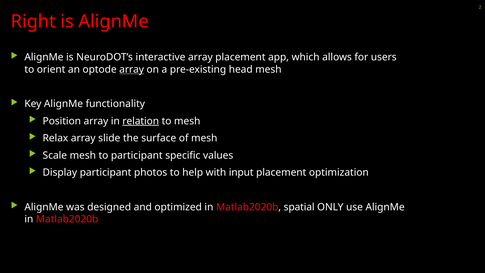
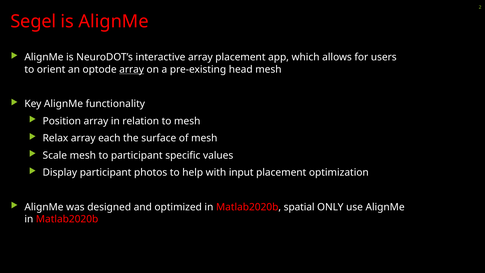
Right: Right -> Segel (33, 22)
relation underline: present -> none (141, 121)
slide: slide -> each (109, 138)
